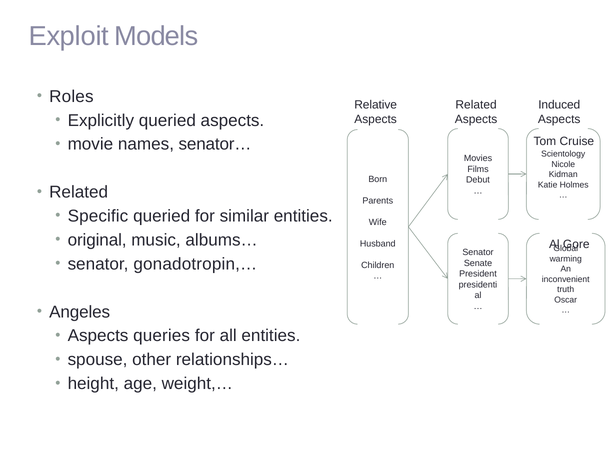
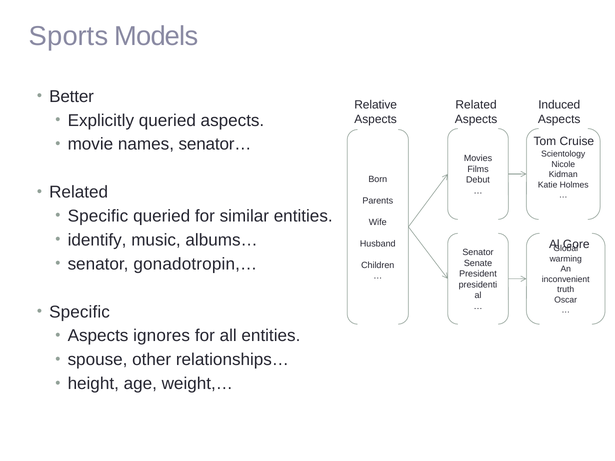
Exploit: Exploit -> Sports (69, 36)
Roles: Roles -> Better (72, 97)
original: original -> identify (97, 240)
Angeles: Angeles -> Specific (80, 312)
queries: queries -> ignores (162, 336)
